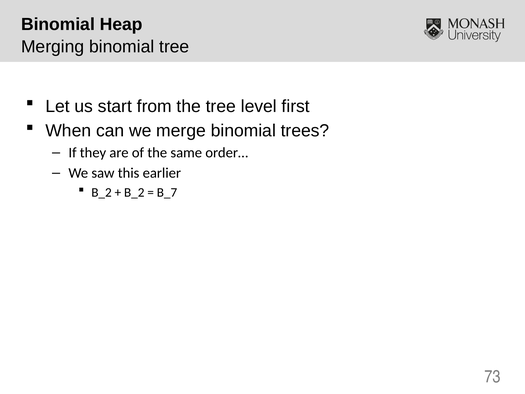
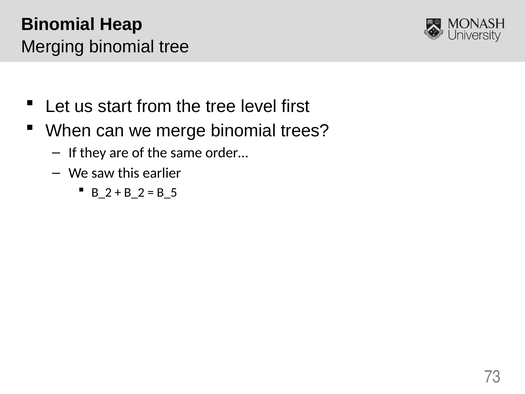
B_7: B_7 -> B_5 (167, 192)
